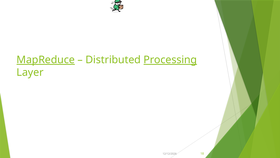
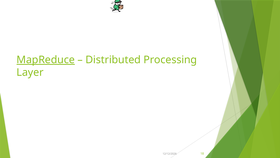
Processing underline: present -> none (170, 60)
